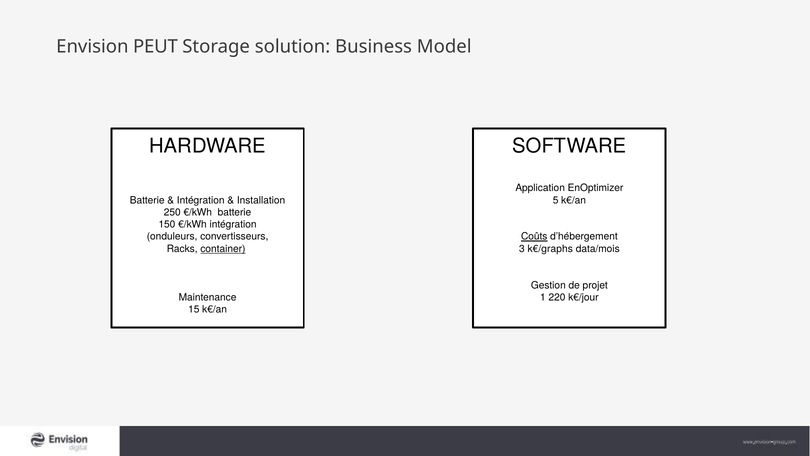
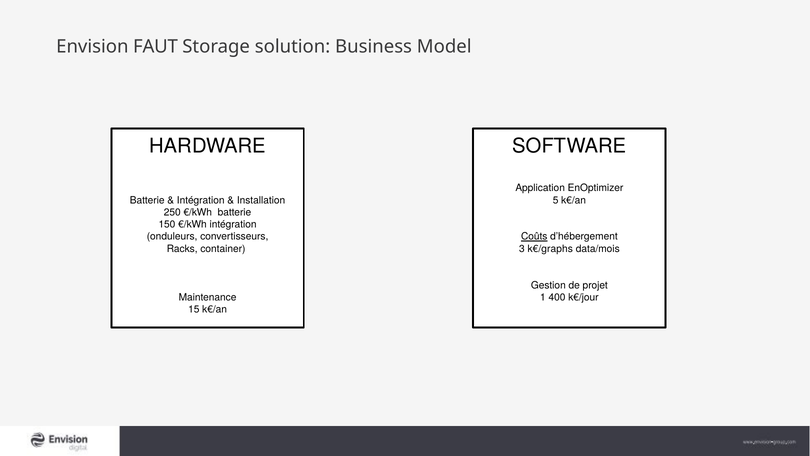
PEUT: PEUT -> FAUT (155, 47)
container underline: present -> none (223, 249)
220: 220 -> 400 (557, 297)
